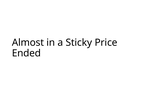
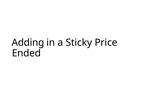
Almost: Almost -> Adding (28, 42)
